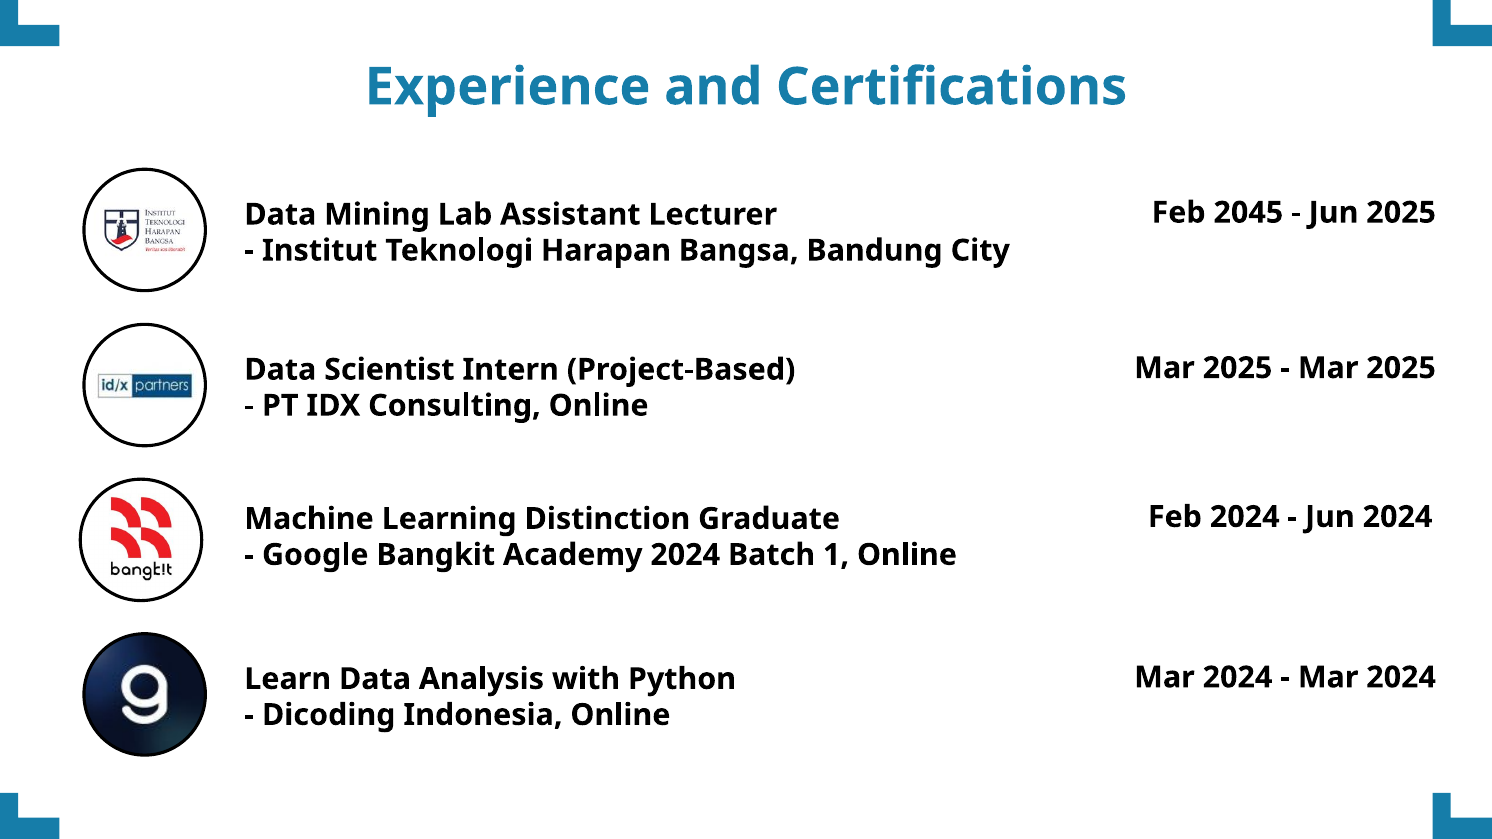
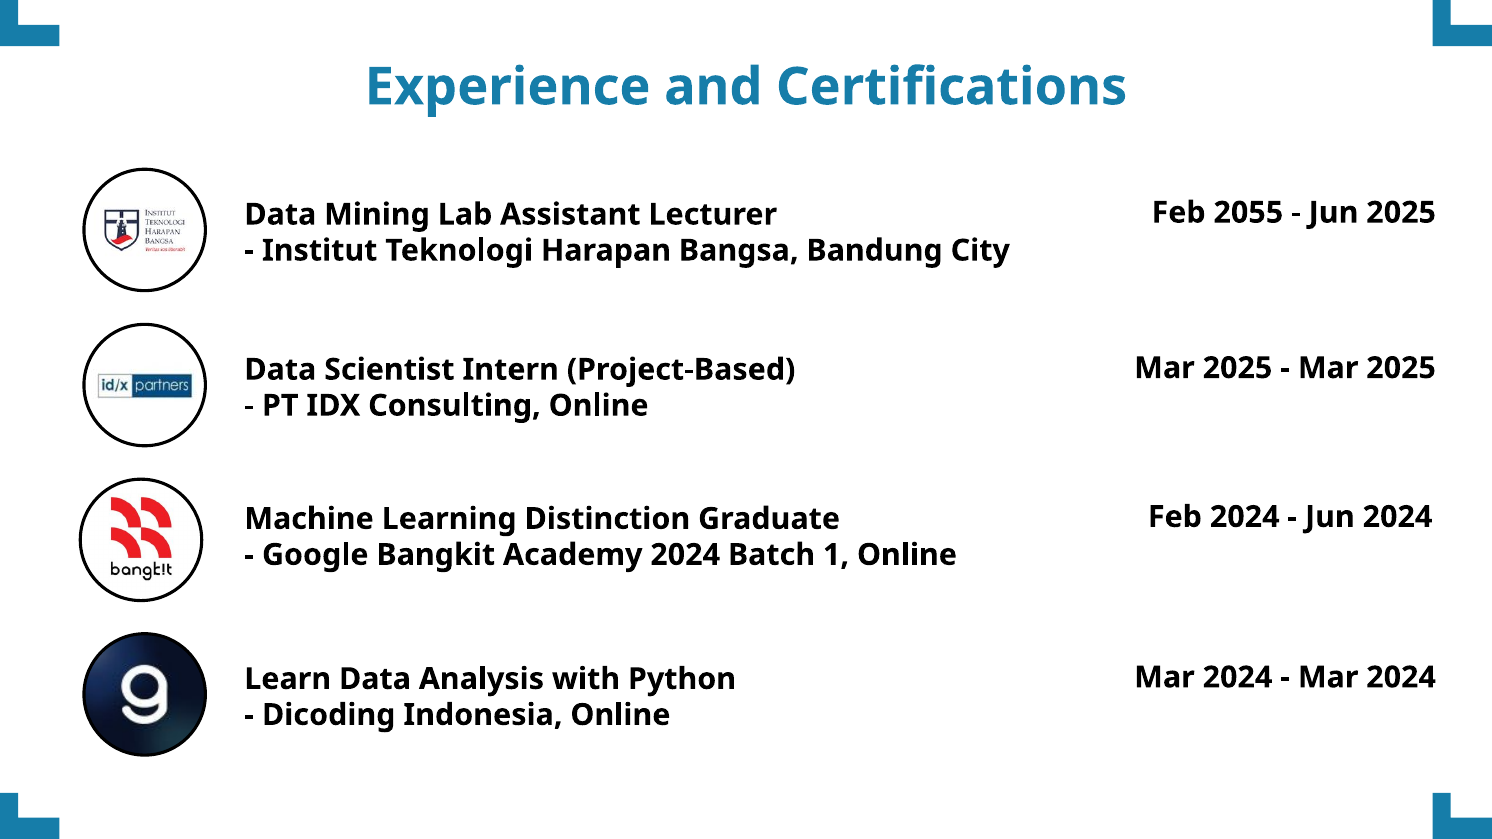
2045: 2045 -> 2055 (1248, 213)
